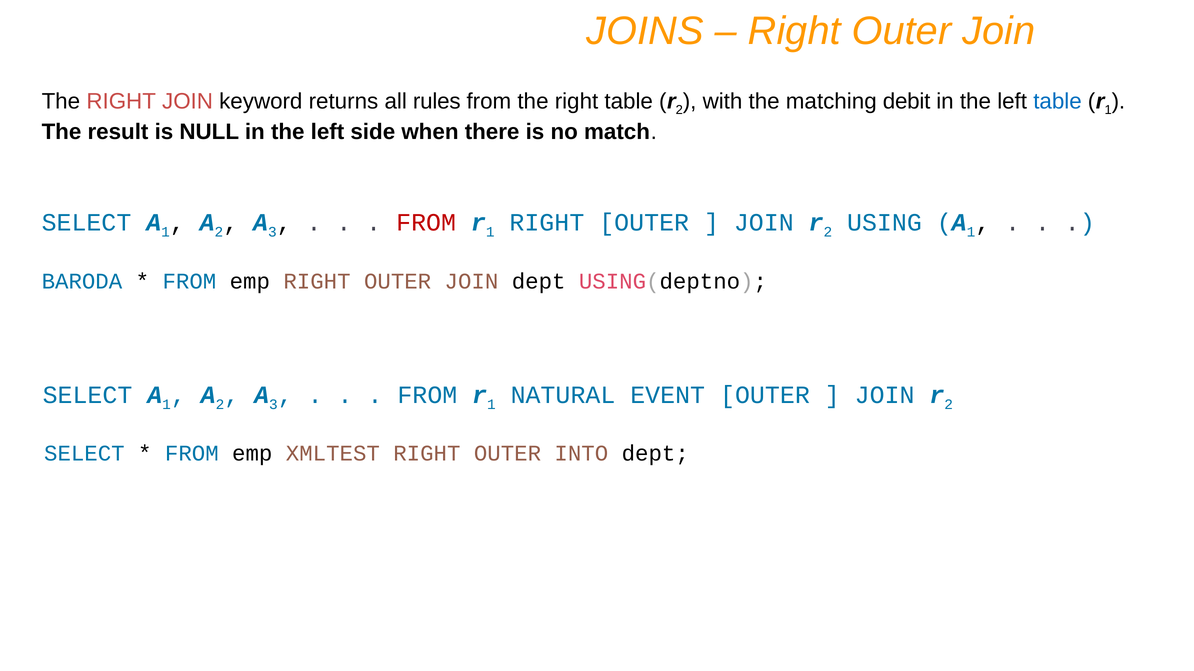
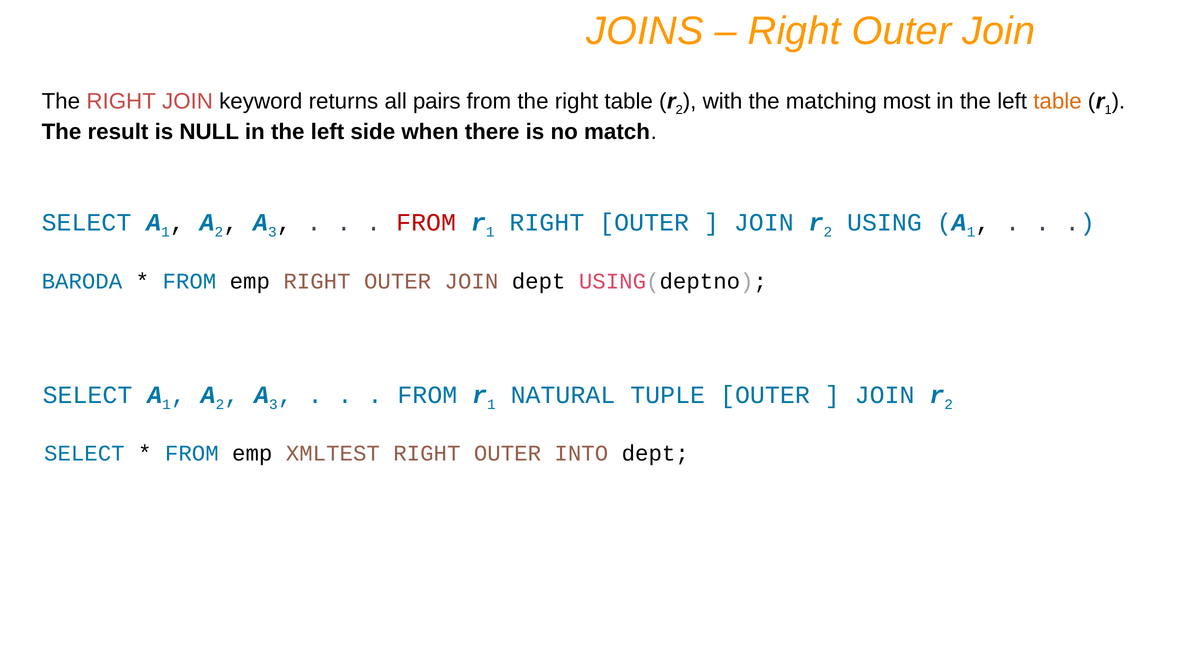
rules: rules -> pairs (437, 101)
debit: debit -> most (907, 101)
table colour: blue -> orange (1057, 101)
EVENT: EVENT -> TUPLE (668, 395)
